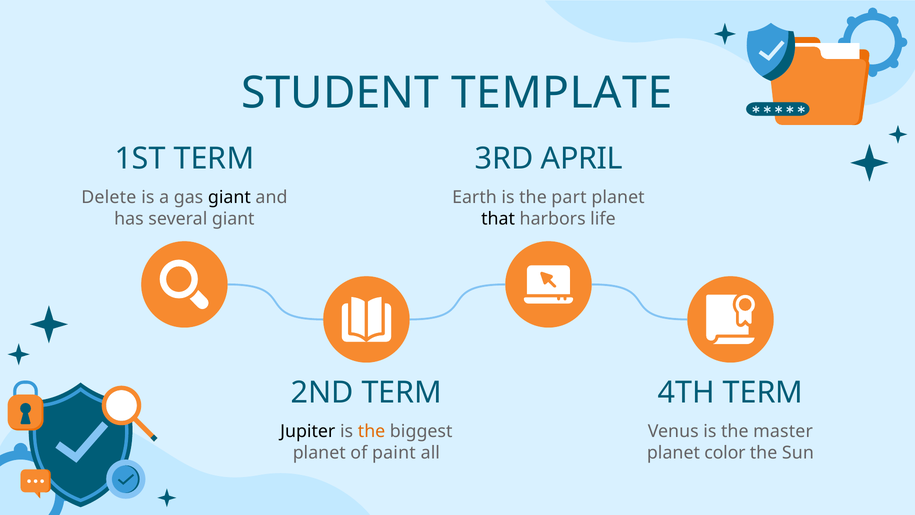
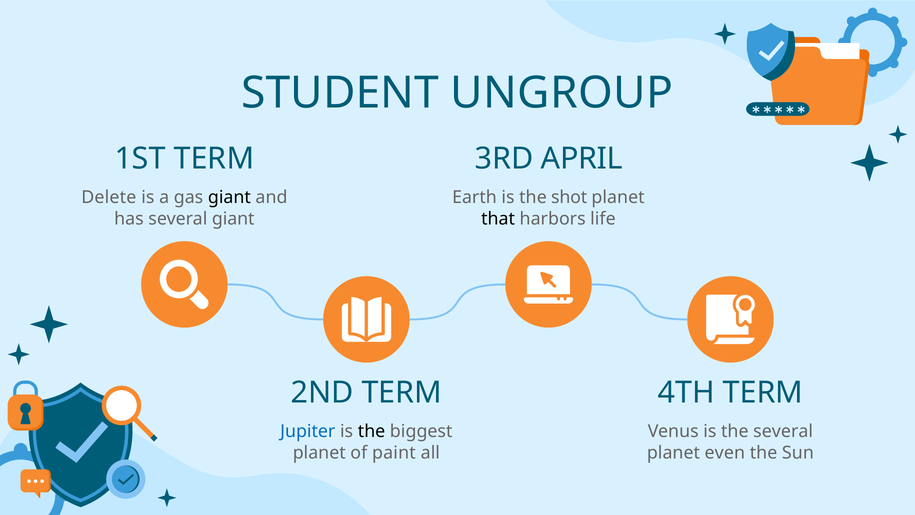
TEMPLATE: TEMPLATE -> UNGROUP (562, 93)
part: part -> shot (569, 197)
Jupiter colour: black -> blue (308, 431)
the colour: orange -> black (372, 431)
the master: master -> several (783, 431)
color: color -> even (725, 453)
